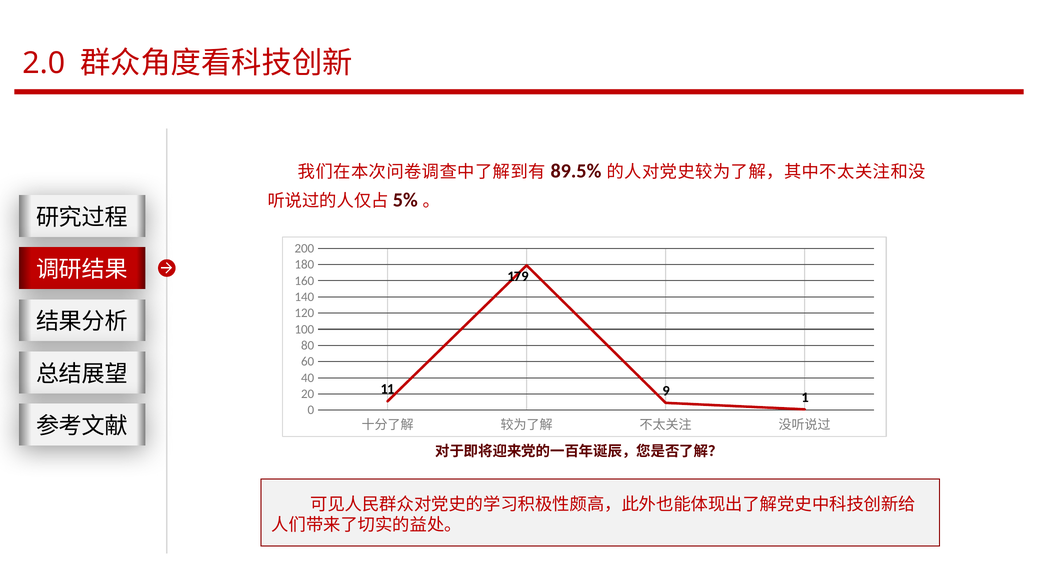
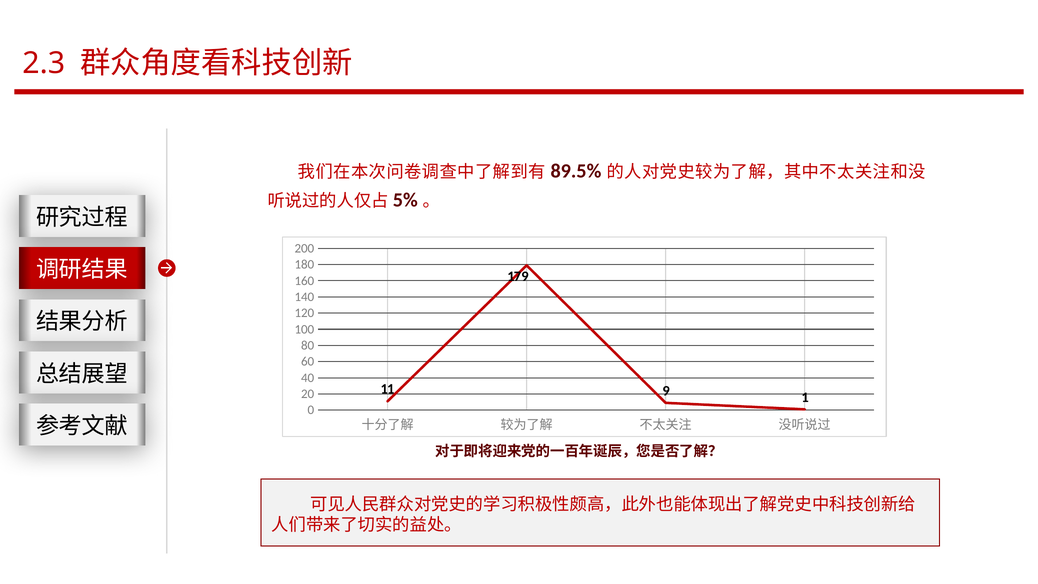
2.0: 2.0 -> 2.3 (44, 63)
